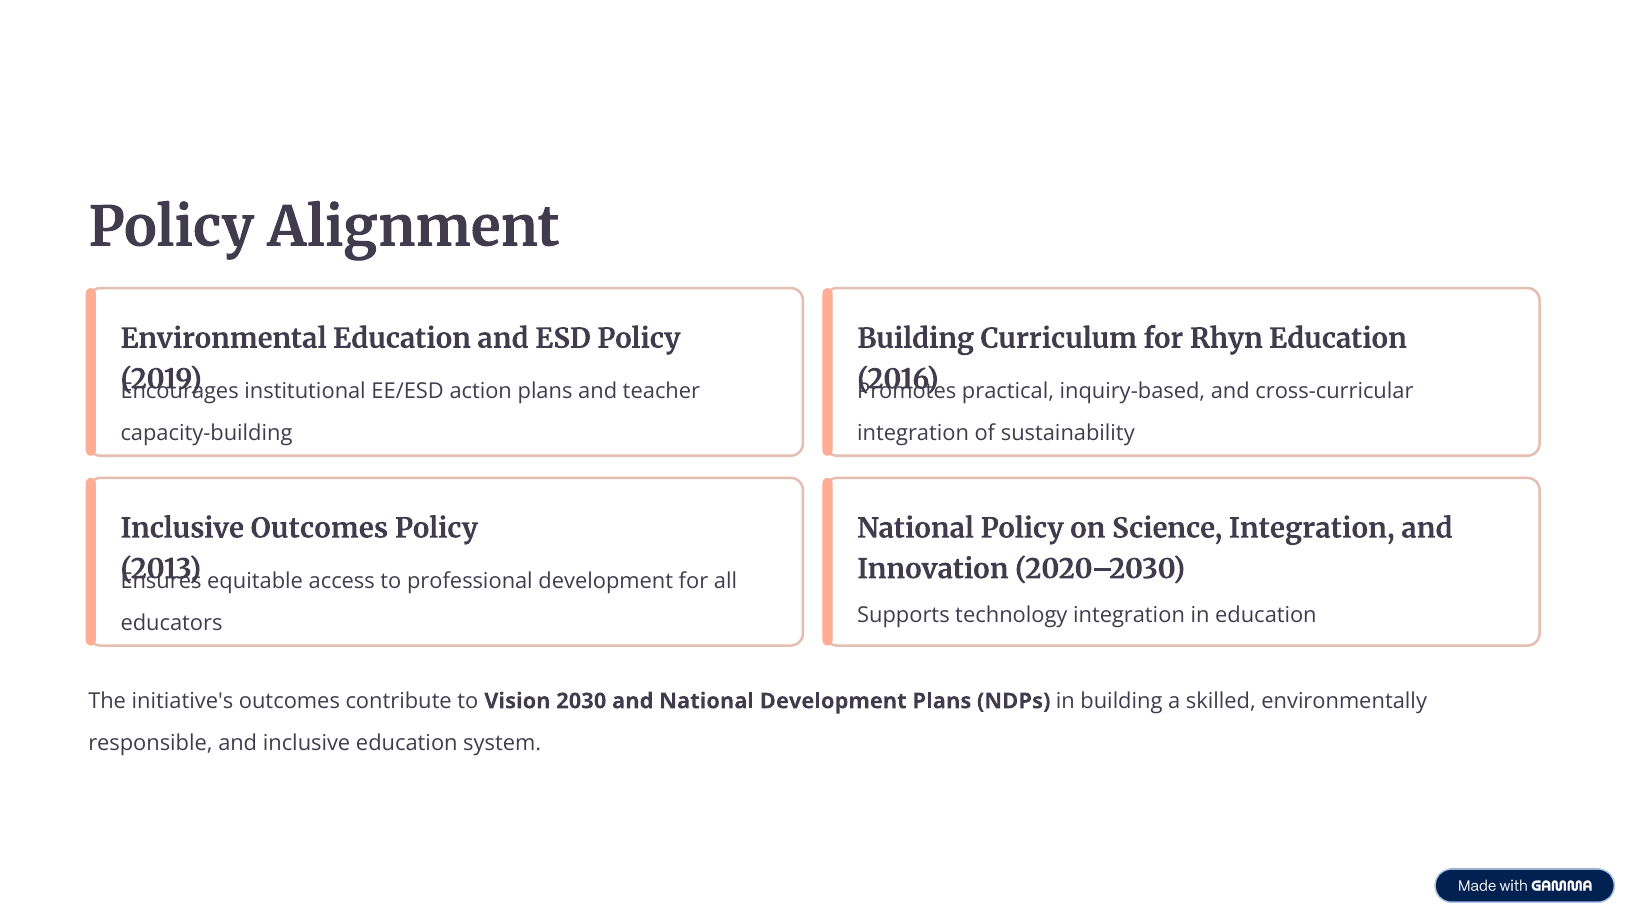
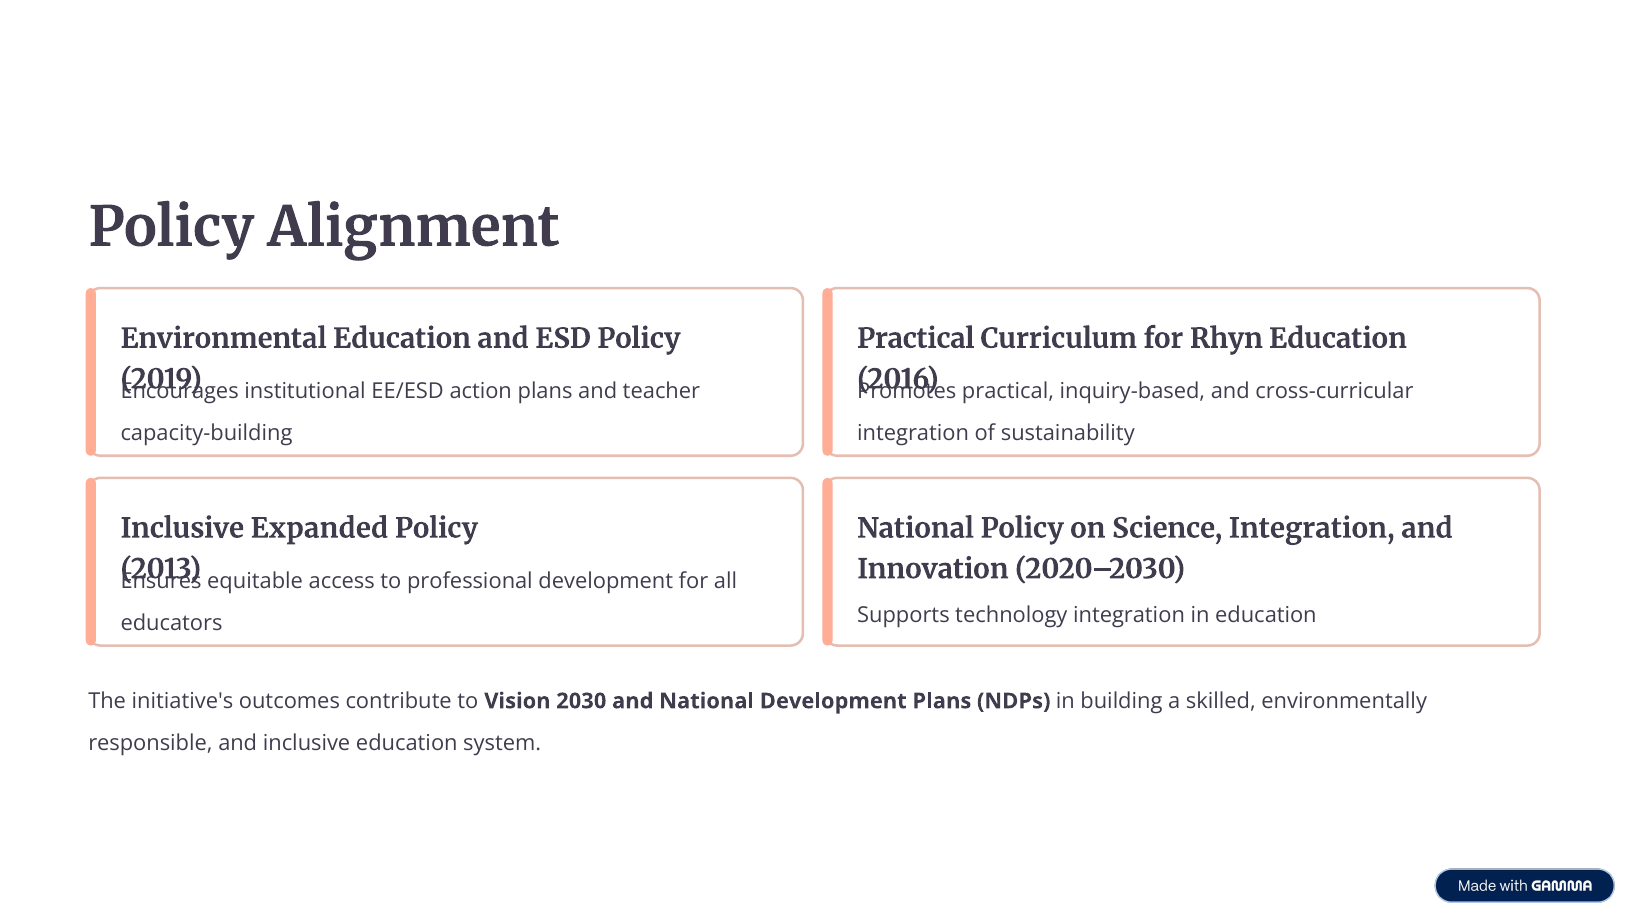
Building: Building -> Practical (916, 339)
Inclusive Outcomes: Outcomes -> Expanded (319, 528)
